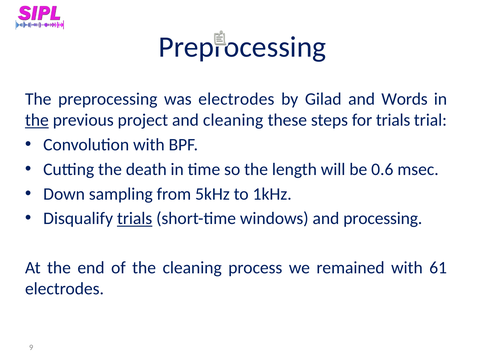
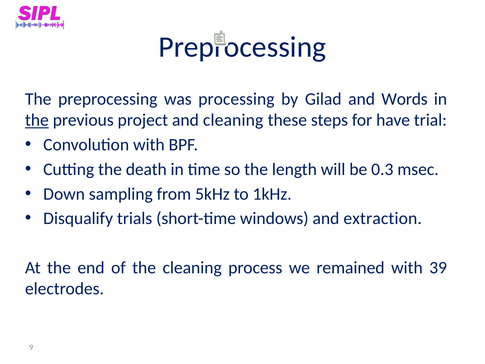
was electrodes: electrodes -> processing (236, 99)
for trials: trials -> have (393, 120)
0.6: 0.6 -> 0.3 (382, 169)
trials underline: present -> none (135, 218)
processing: processing -> extraction (383, 218)
61: 61 -> 39 (438, 267)
